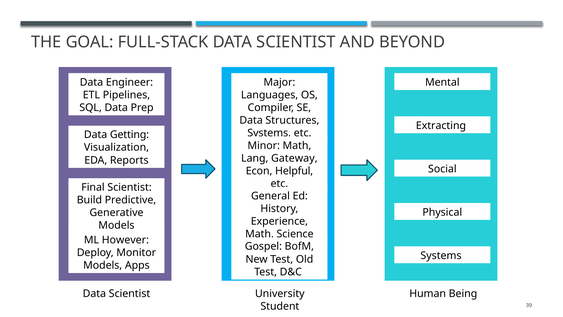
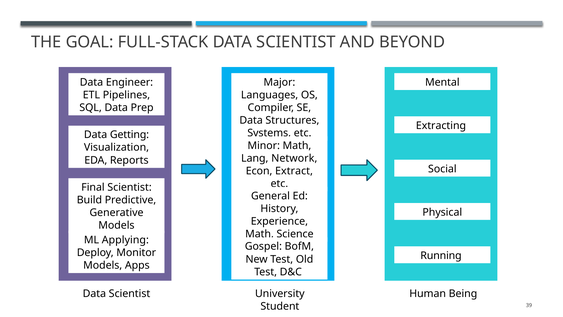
Gateway: Gateway -> Network (294, 158)
Helpful: Helpful -> Extract (294, 171)
However: However -> Applying (125, 240)
Systems: Systems -> Running (441, 255)
